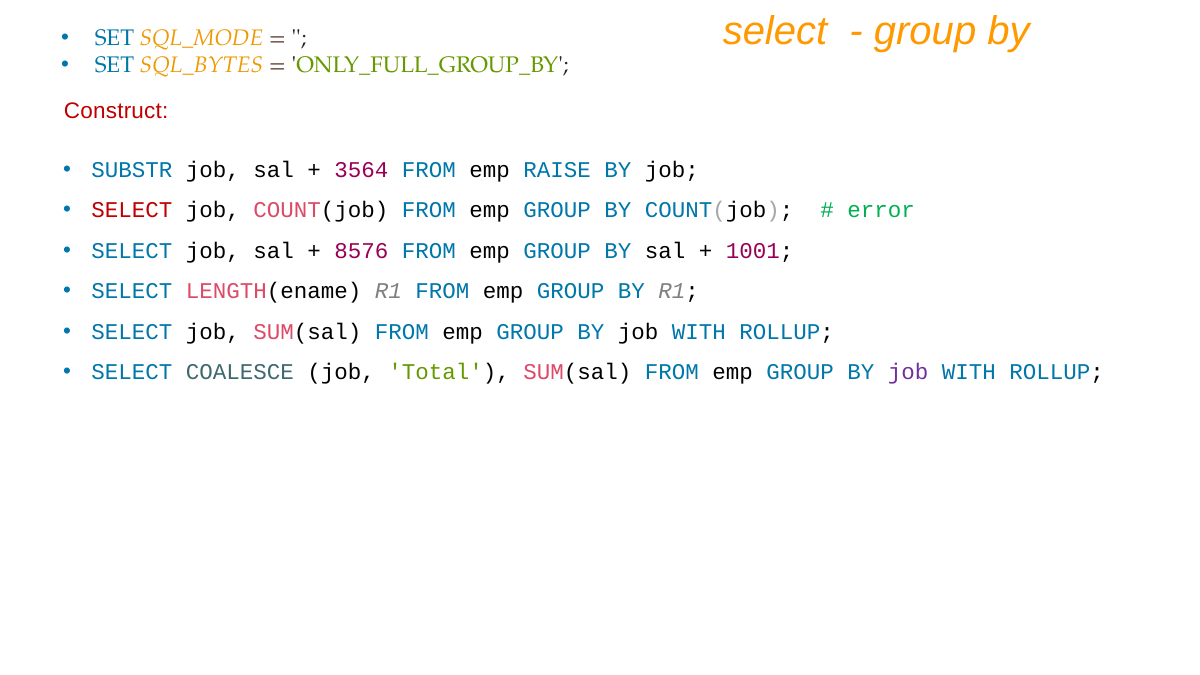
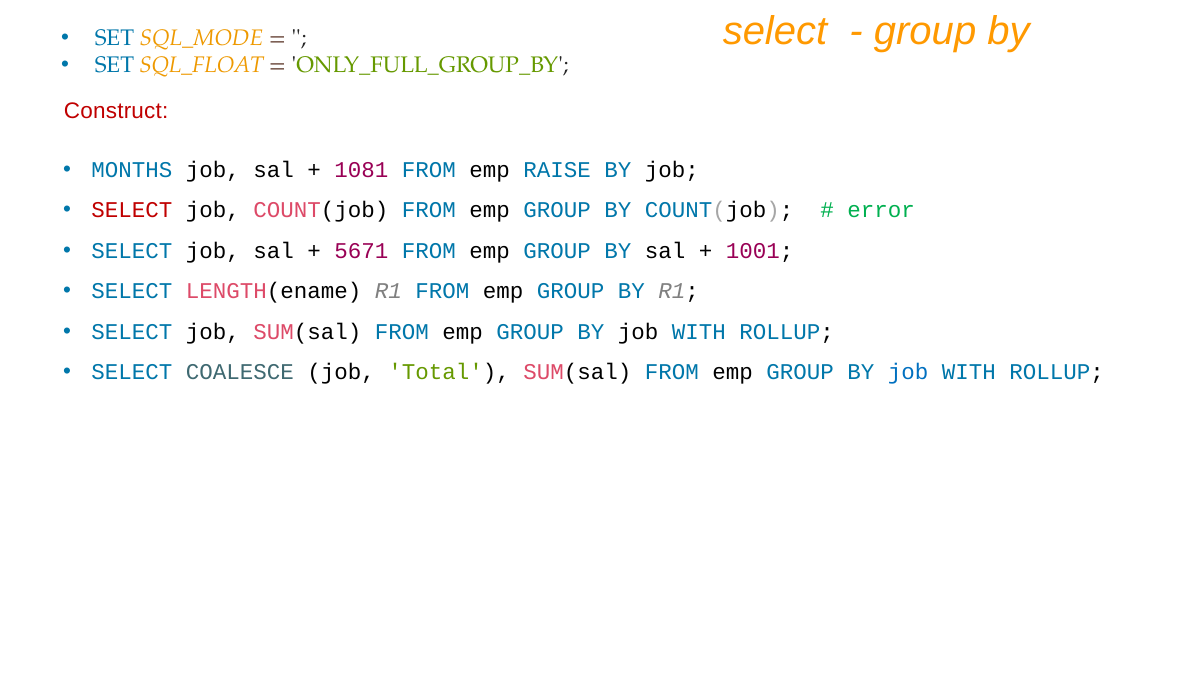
SQL_BYTES: SQL_BYTES -> SQL_FLOAT (202, 65)
SUBSTR: SUBSTR -> MONTHS (132, 170)
3564: 3564 -> 1081 (361, 170)
8576: 8576 -> 5671 (361, 251)
job colour: purple -> blue (908, 372)
